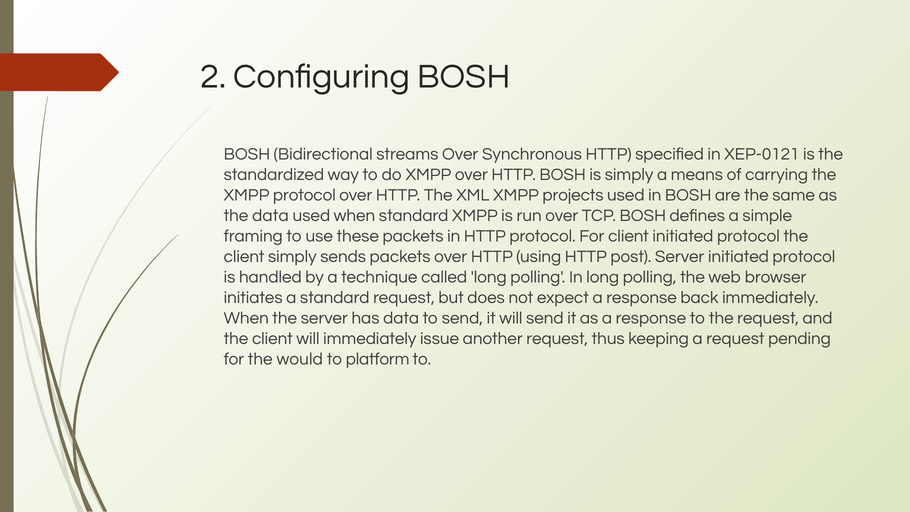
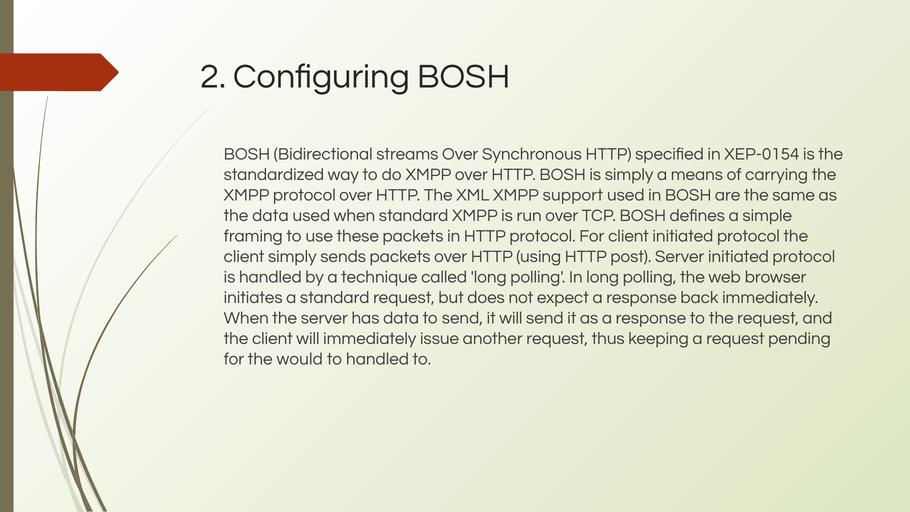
XEP-0121: XEP-0121 -> XEP-0154 (762, 154)
projects: projects -> support (573, 195)
to platform: platform -> handled (378, 359)
